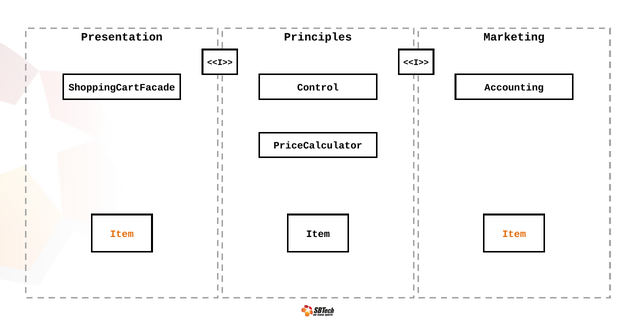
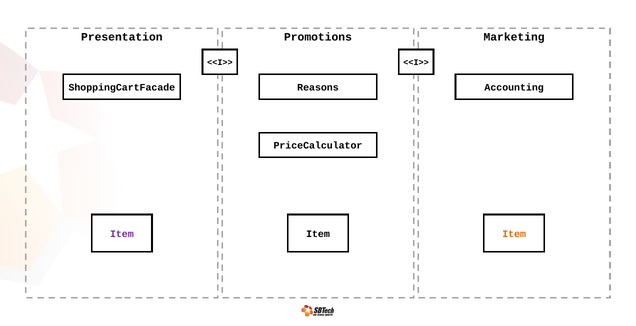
Principles: Principles -> Promotions (318, 37)
Control: Control -> Reasons (318, 88)
Item colour: orange -> purple (122, 234)
